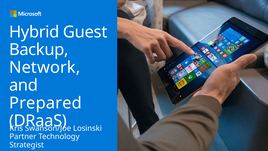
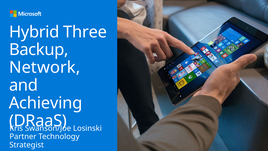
Guest: Guest -> Three (85, 32)
Prepared: Prepared -> Achieving (46, 103)
